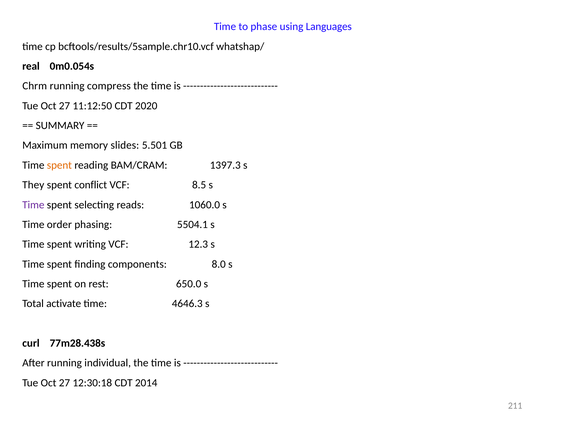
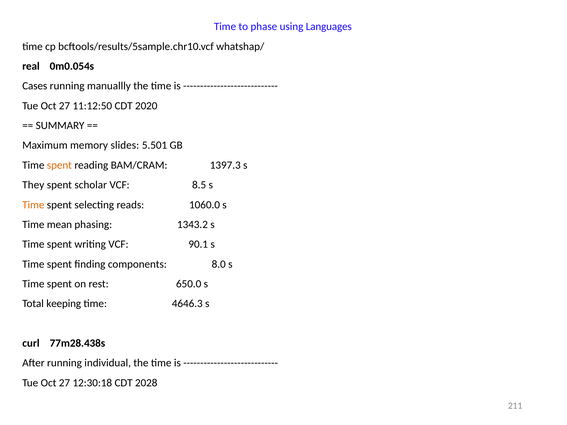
Chrm: Chrm -> Cases (35, 86)
compress: compress -> manuallly (109, 86)
conflict: conflict -> scholar (91, 185)
Time colour: purple -> orange (33, 205)
order: order -> mean (59, 225)
5504.1: 5504.1 -> 1343.2 (192, 225)
12.3: 12.3 -> 90.1 (198, 244)
activate: activate -> keeping (64, 304)
2014: 2014 -> 2028 (146, 383)
